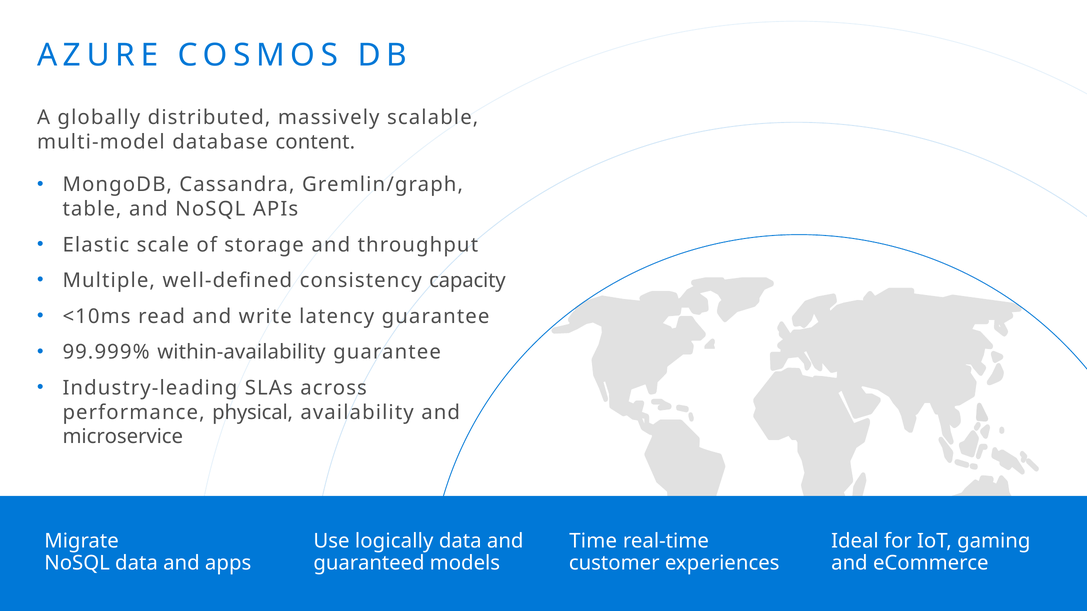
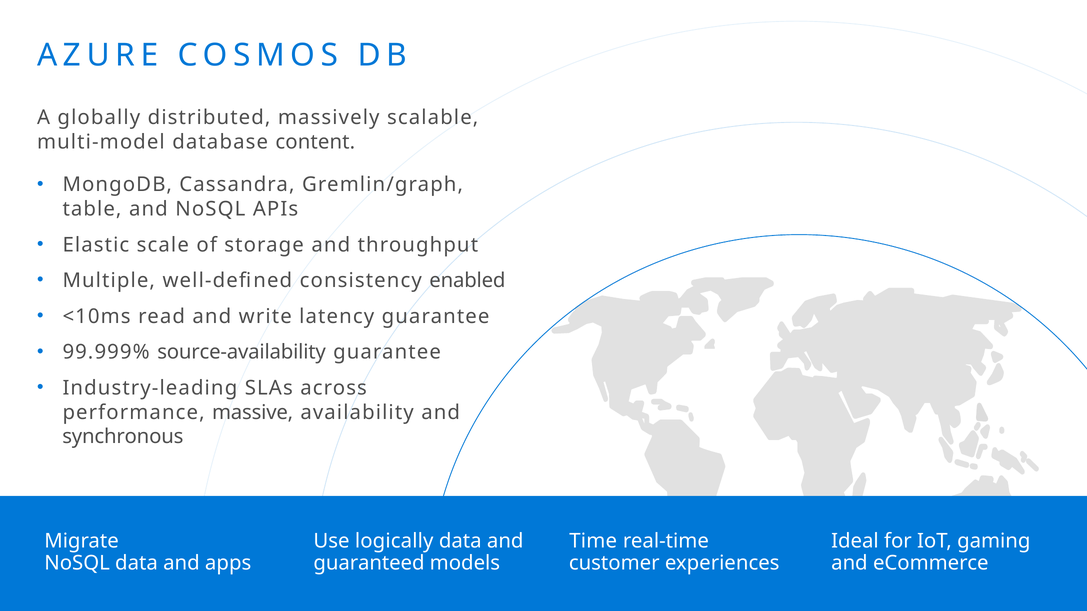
capacity: capacity -> enabled (467, 281)
within-availability: within-availability -> source-availability (242, 352)
physical: physical -> massive (253, 413)
microservice: microservice -> synchronous (123, 437)
